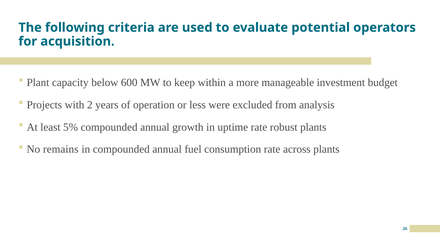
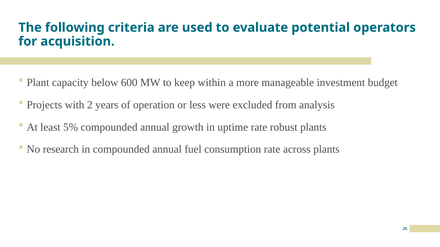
remains: remains -> research (61, 150)
